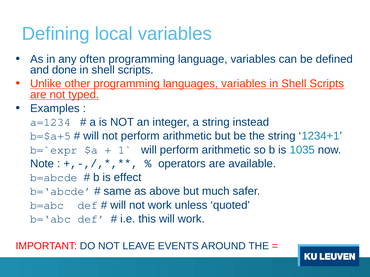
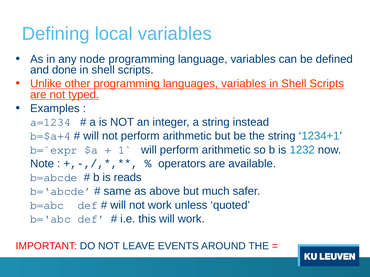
often: often -> node (92, 59)
b=$a+5: b=$a+5 -> b=$a+4 (50, 136)
1035: 1035 -> 1232 (302, 150)
effect: effect -> reads (128, 178)
